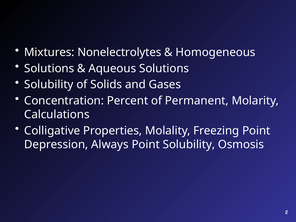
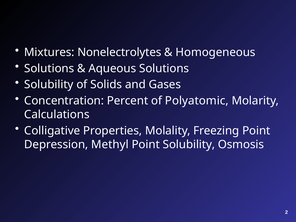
Permanent: Permanent -> Polyatomic (197, 101)
Always: Always -> Methyl (110, 144)
